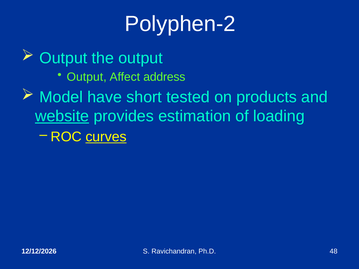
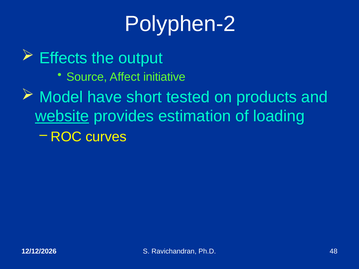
Output: Output -> Effects (63, 58)
Output: Output -> Source (87, 77)
address: address -> initiative (164, 77)
curves underline: present -> none (106, 137)
